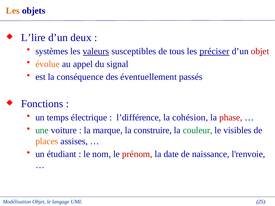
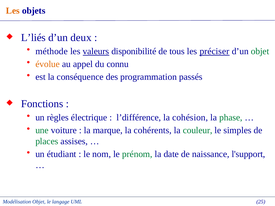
L’lire: L’lire -> L’liés (33, 38)
systèmes: systèmes -> méthode (52, 51)
susceptibles: susceptibles -> disponibilité (134, 51)
objet colour: red -> green (260, 51)
signal: signal -> connu (118, 64)
éventuellement: éventuellement -> programmation (149, 77)
temps: temps -> règles (58, 118)
phase colour: red -> green (231, 118)
construire: construire -> cohérents (153, 130)
visibles: visibles -> simples (237, 130)
places colour: orange -> green (47, 141)
prénom colour: red -> green (137, 154)
l'renvoie: l'renvoie -> l'support (248, 154)
